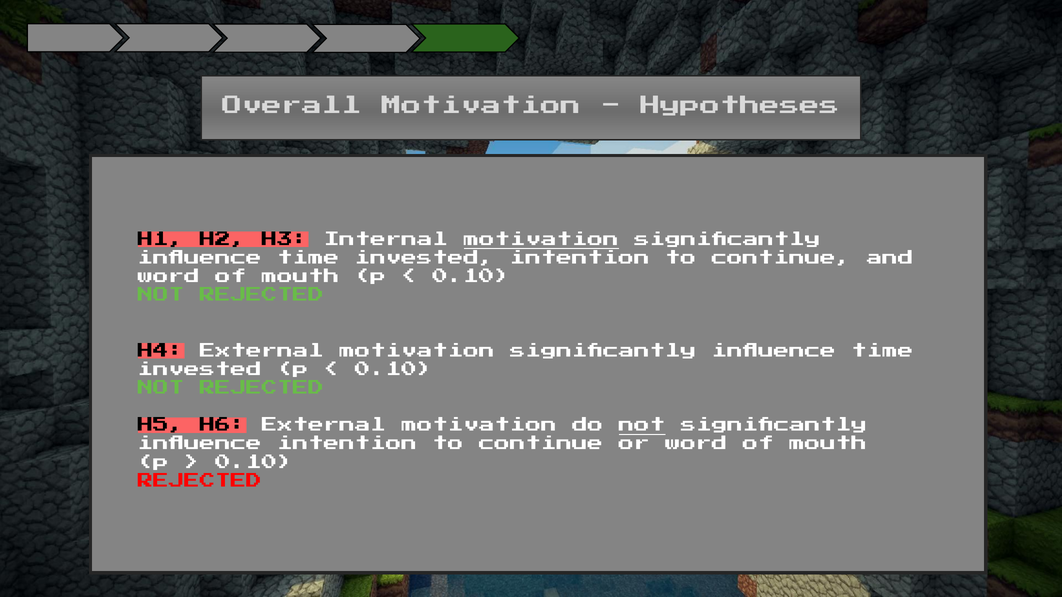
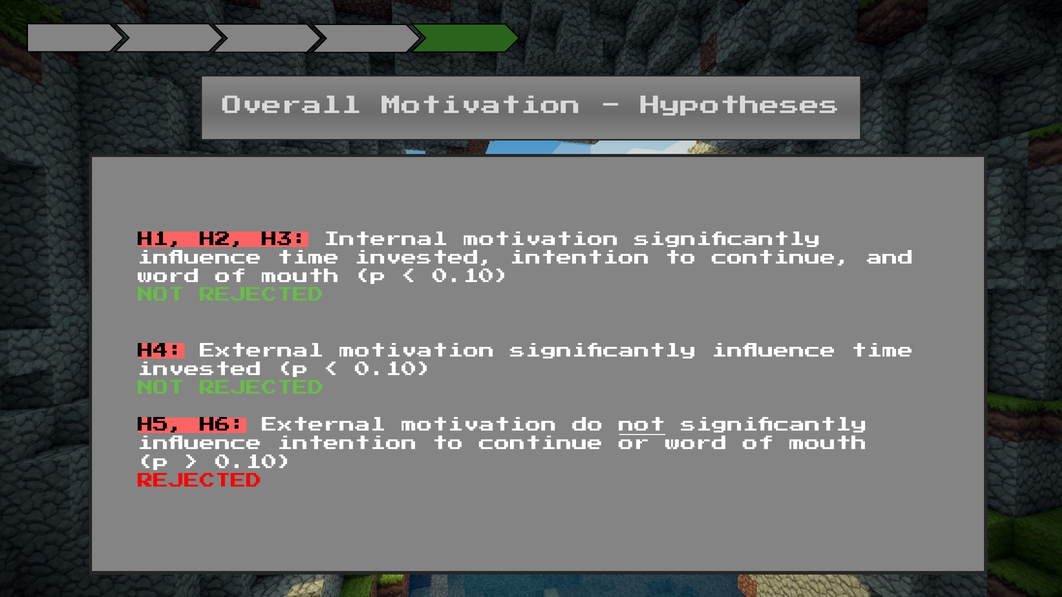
motivation underline: present -> none (541, 242)
